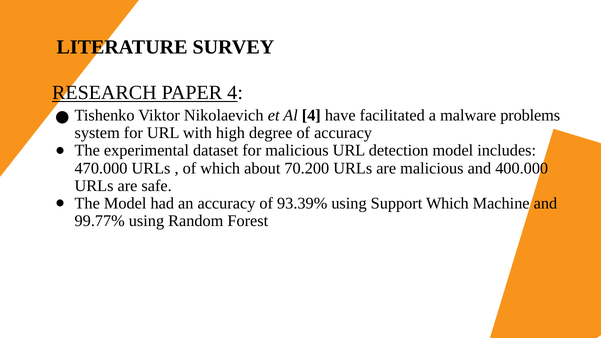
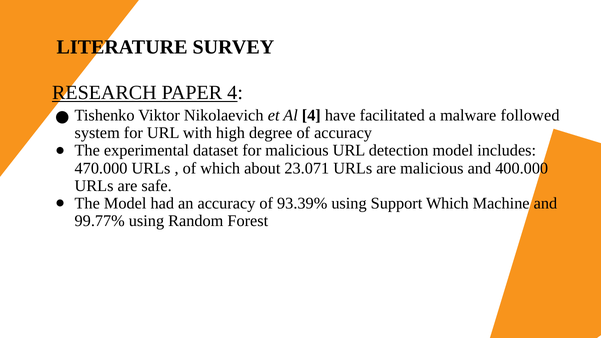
problems: problems -> followed (530, 115)
70.200: 70.200 -> 23.071 (307, 168)
